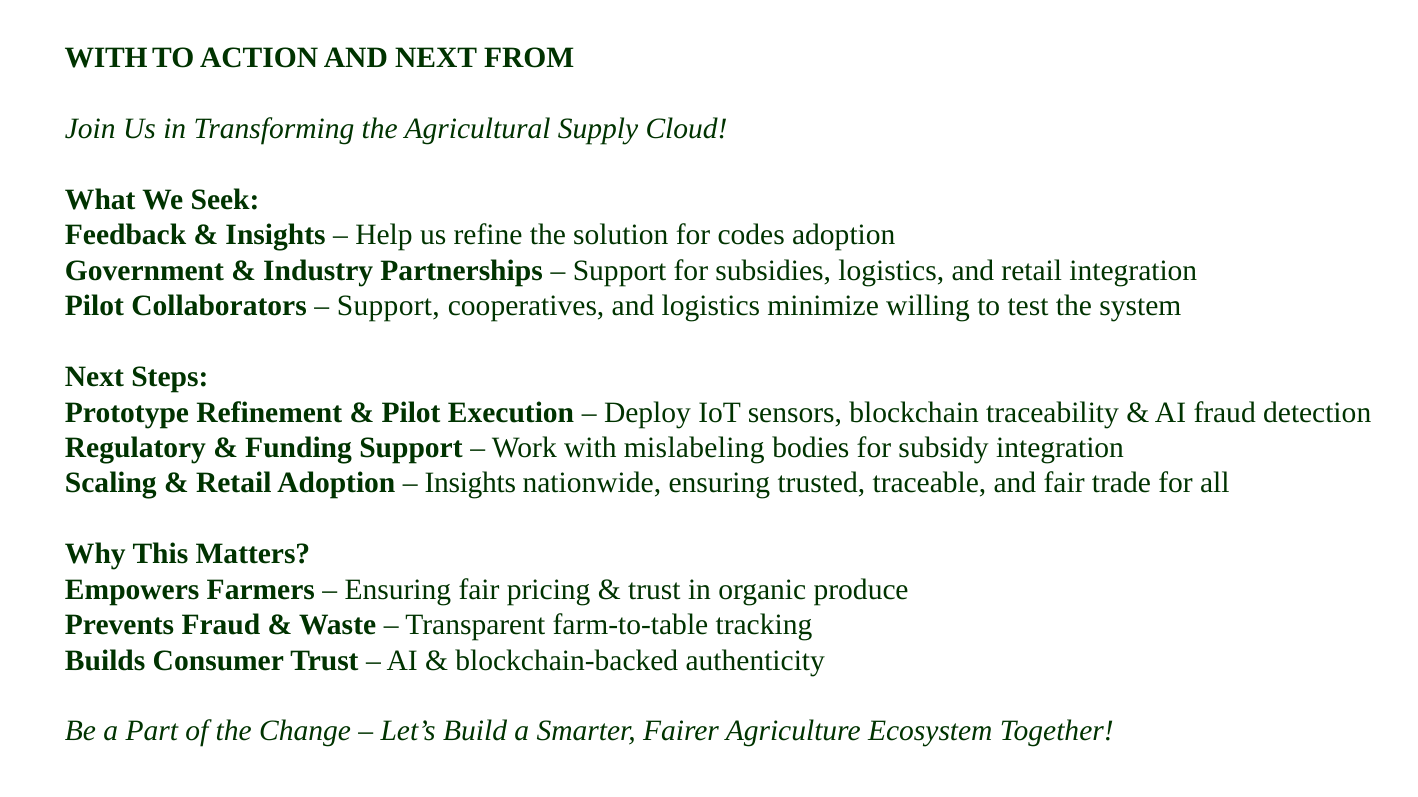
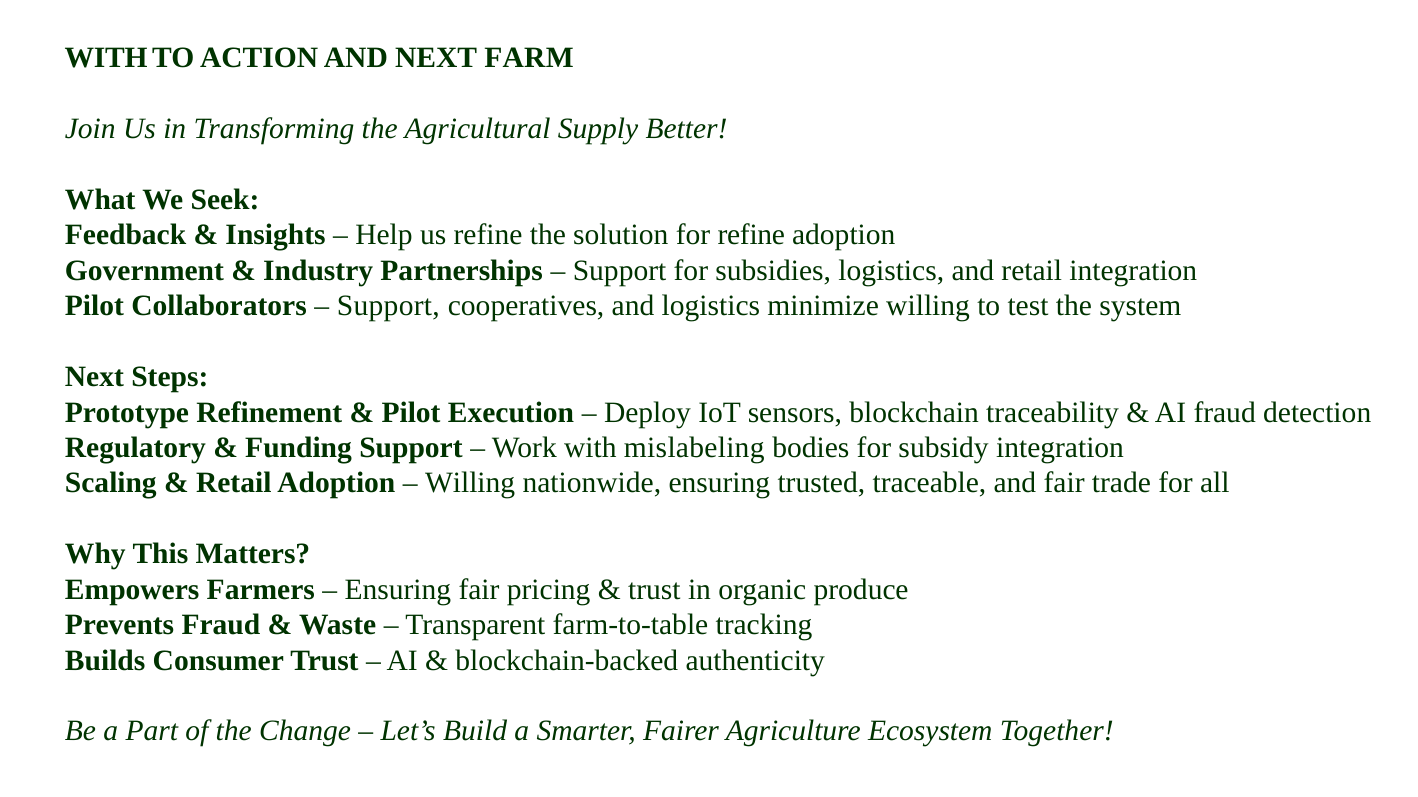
FROM: FROM -> FARM (529, 58)
Cloud: Cloud -> Better (687, 129)
for codes: codes -> refine (751, 235)
Insights: Insights -> Willing (470, 484)
